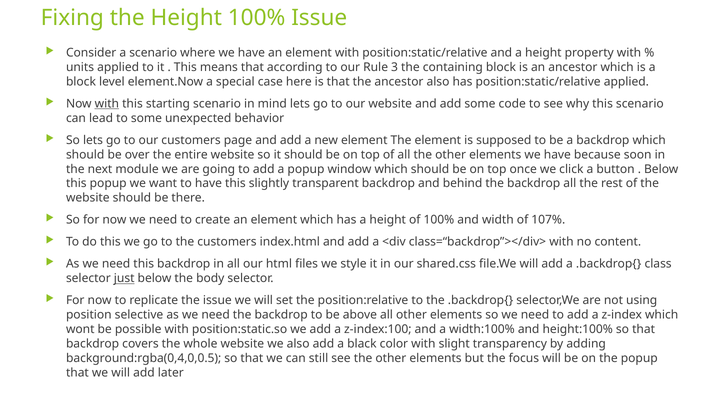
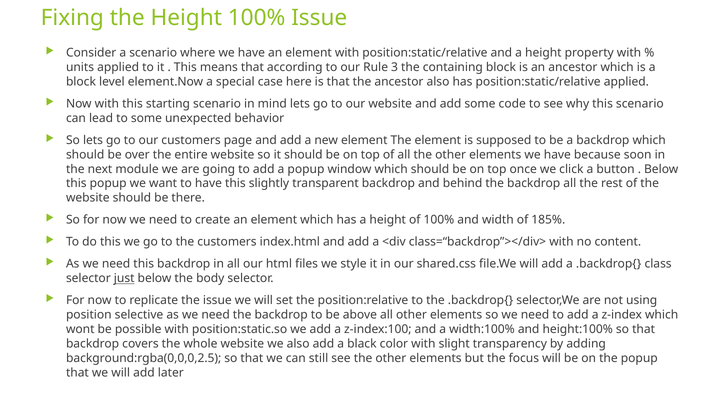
with underline: present -> none (107, 104)
107%: 107% -> 185% (548, 220)
background:rgba(0,4,0,0.5: background:rgba(0,4,0,0.5 -> background:rgba(0,0,0,2.5 (144, 359)
